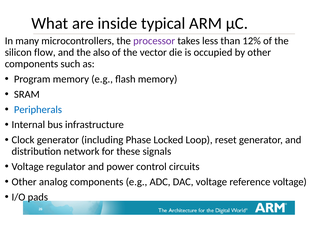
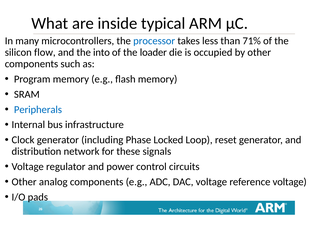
processor colour: purple -> blue (154, 41)
12%: 12% -> 71% (252, 41)
also: also -> into (101, 52)
vector: vector -> loader (153, 52)
